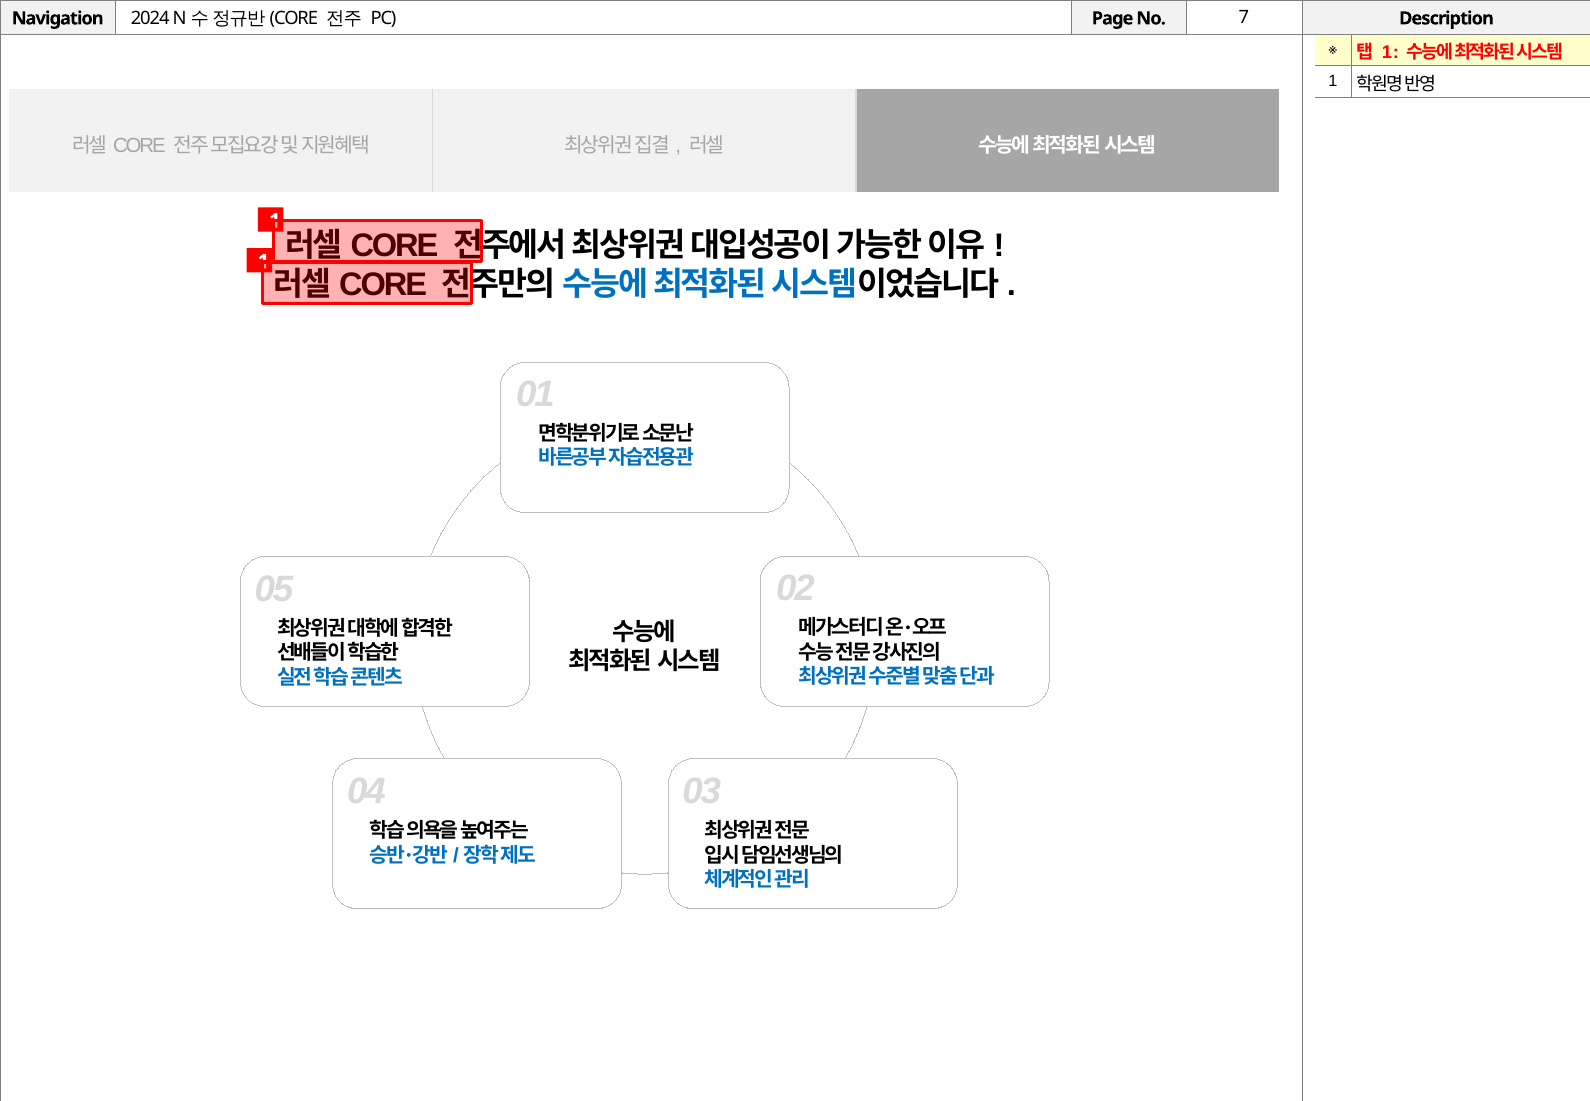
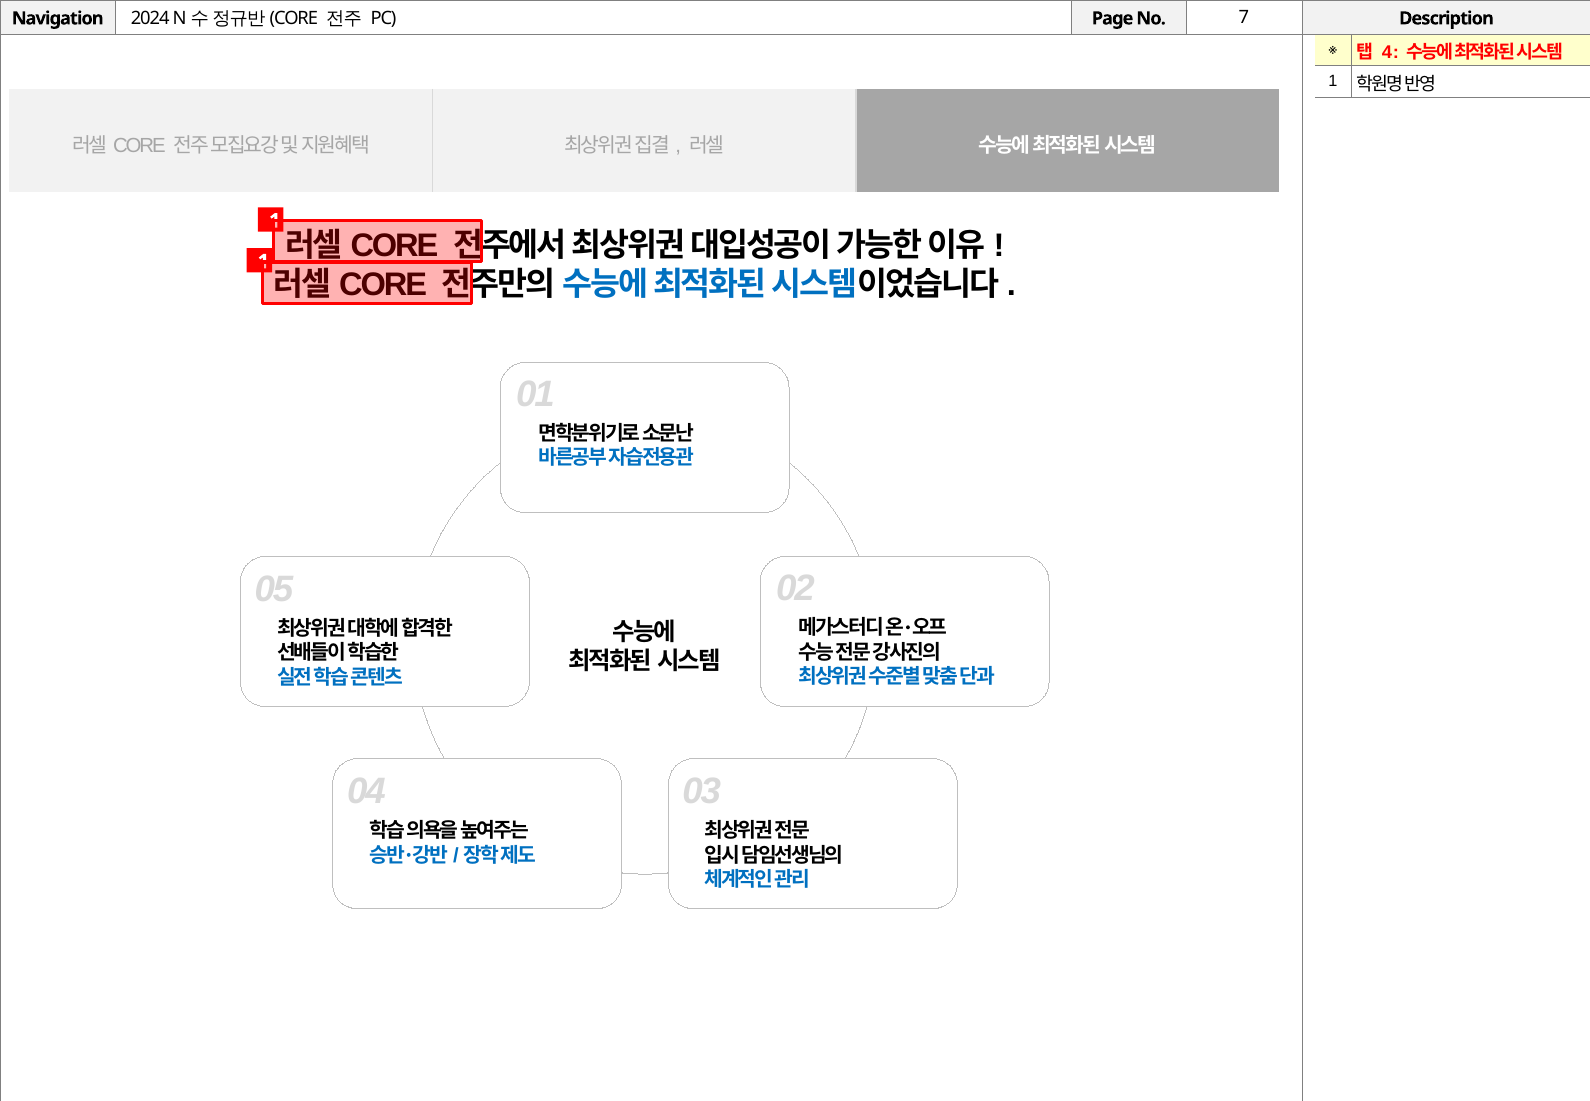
1: 1 -> 4 (1387, 53)
